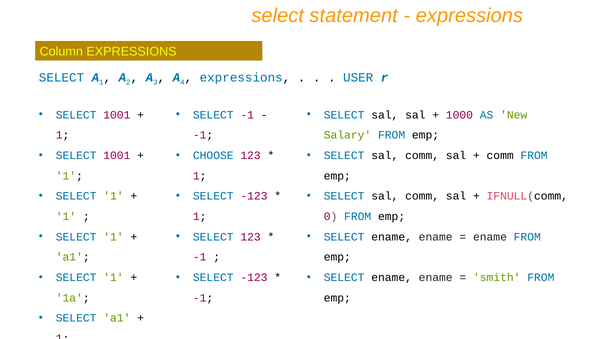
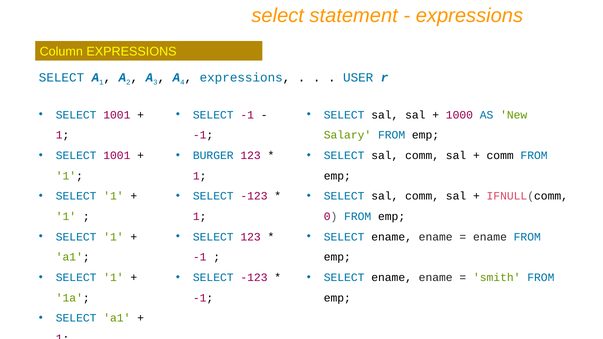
CHOOSE: CHOOSE -> BURGER (213, 156)
